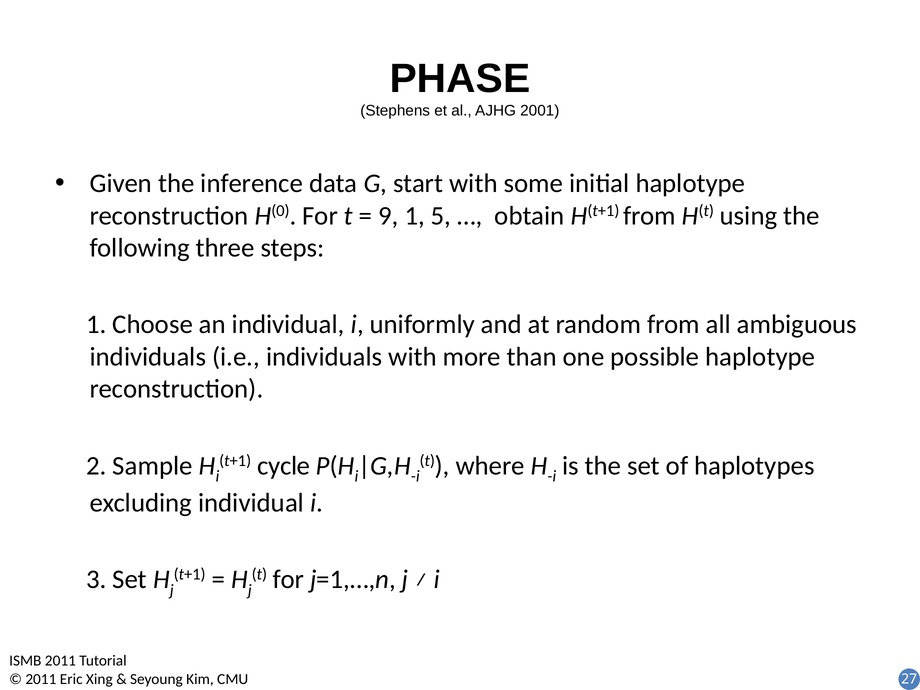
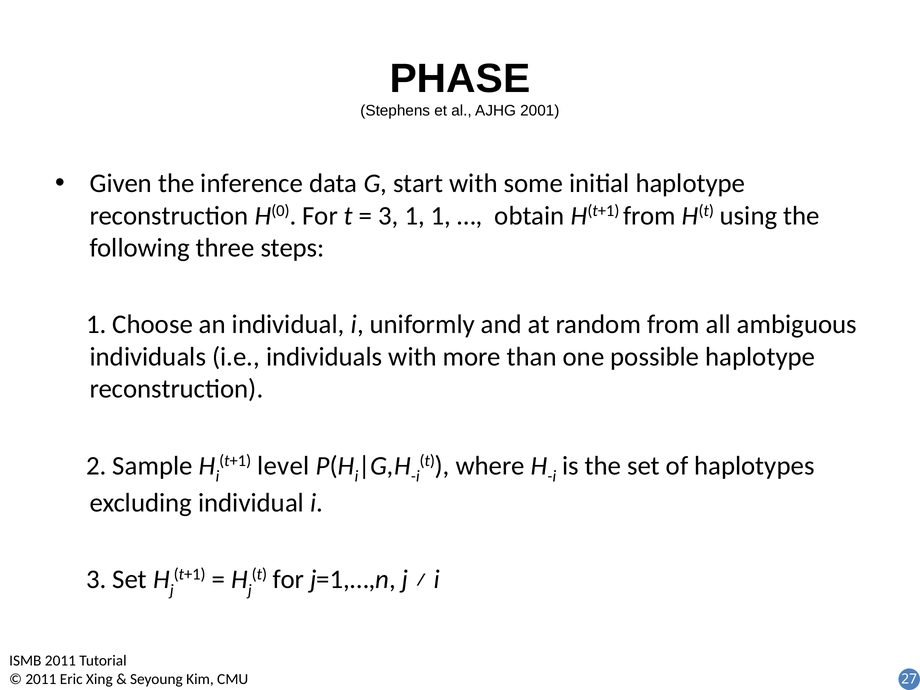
9: 9 -> 3 (388, 216)
1 5: 5 -> 1 (441, 216)
cycle: cycle -> level (283, 466)
